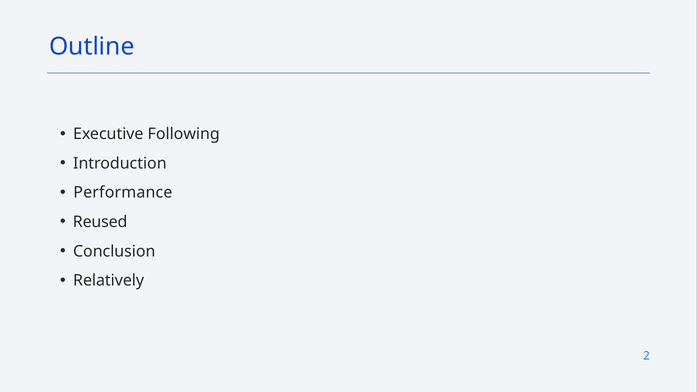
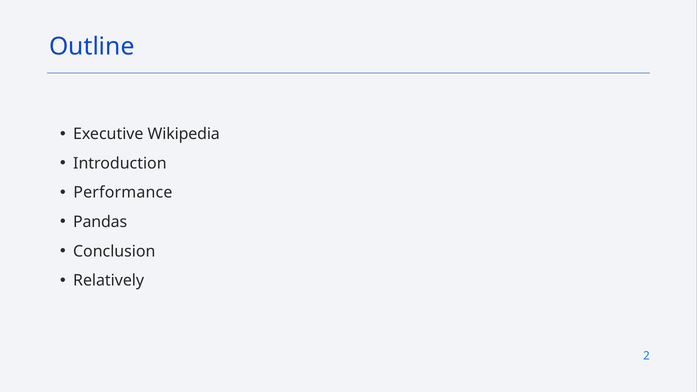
Following: Following -> Wikipedia (184, 134)
Reused: Reused -> Pandas (100, 222)
